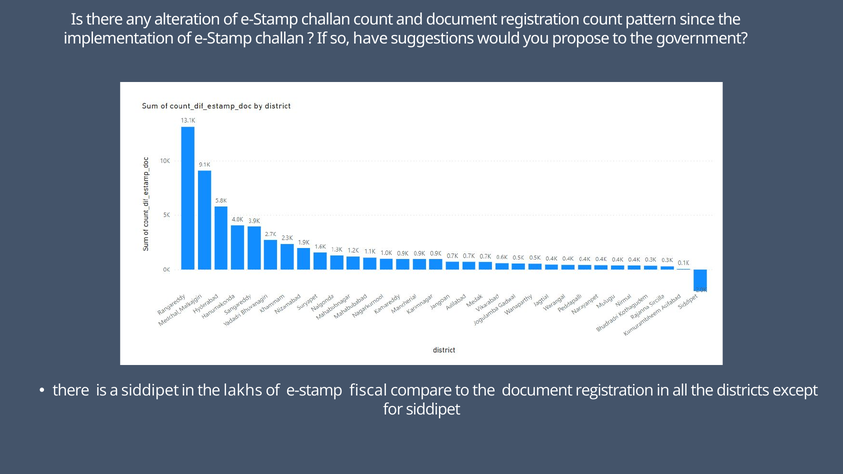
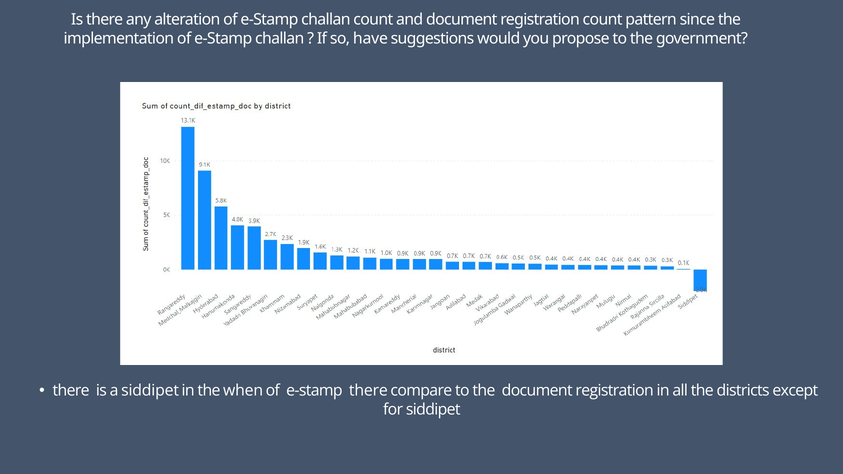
lakhs: lakhs -> when (243, 391)
e-stamp fiscal: fiscal -> there (368, 391)
